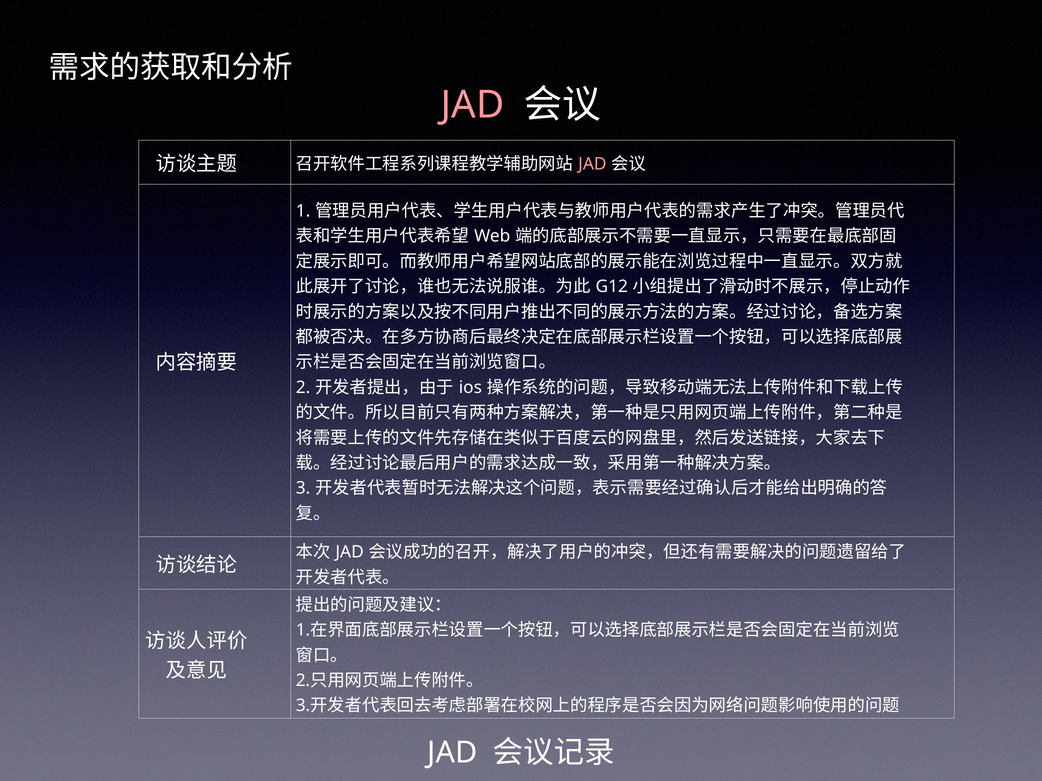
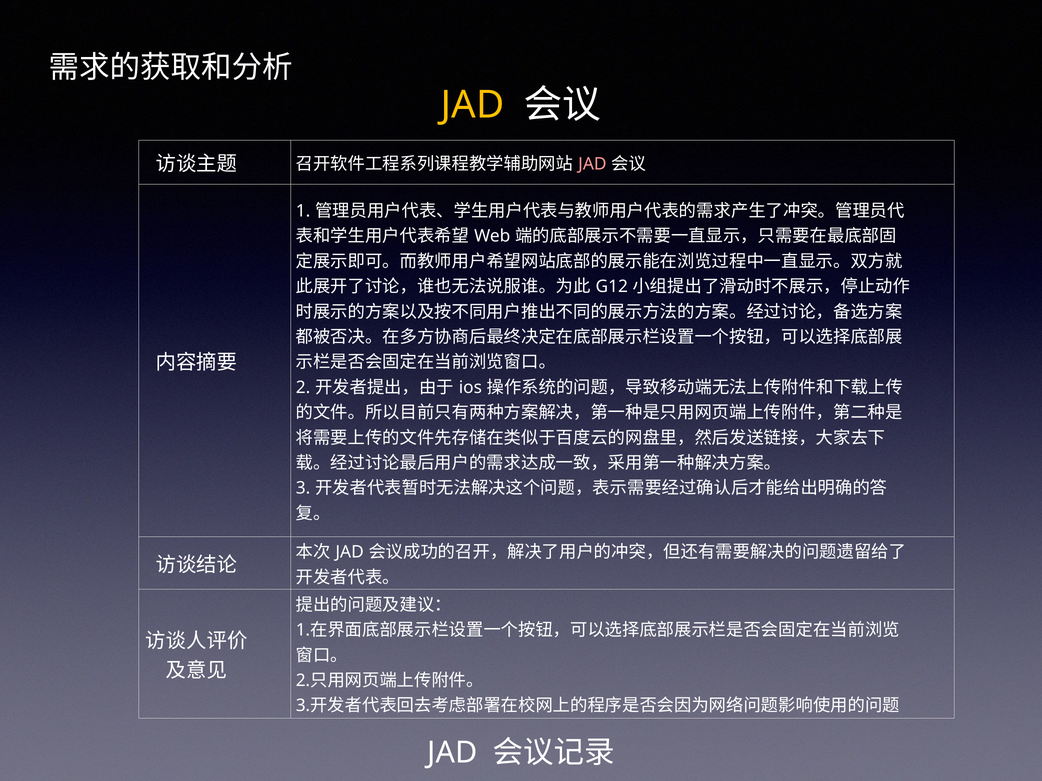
JAD colour: pink -> yellow (473, 105)
